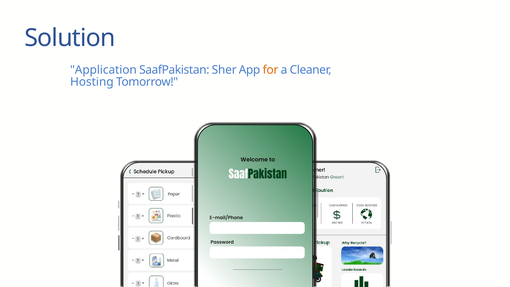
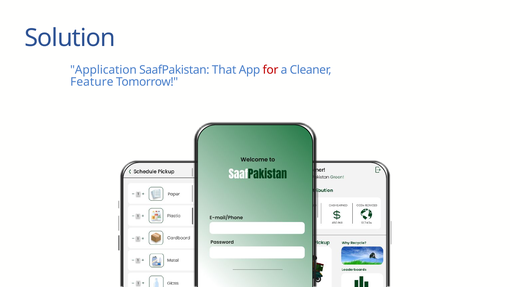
Sher: Sher -> That (224, 70)
for colour: orange -> red (271, 70)
Hosting: Hosting -> Feature (92, 82)
